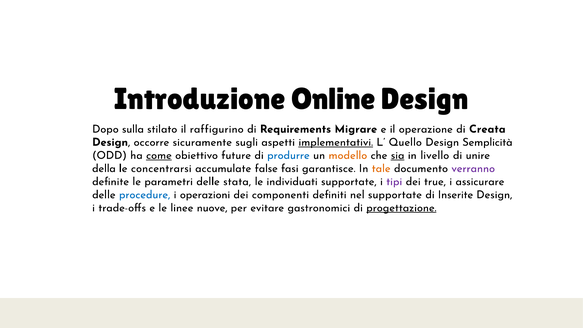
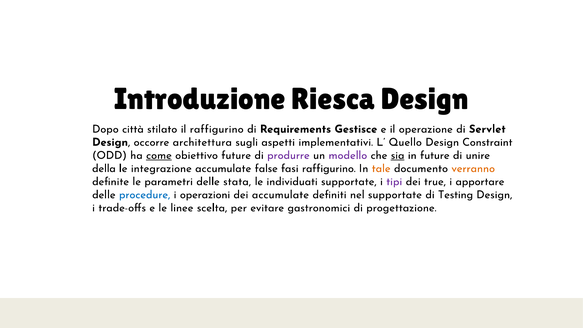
Online: Online -> Riesca (333, 99)
sulla: sulla -> città (133, 129)
Migrare: Migrare -> Gestisce (356, 129)
Creata: Creata -> Servlet (487, 129)
sicuramente: sicuramente -> architettura (202, 142)
implementativi underline: present -> none (336, 142)
Semplicità: Semplicità -> Constraint (487, 142)
produrre colour: blue -> purple (288, 155)
modello colour: orange -> purple (348, 155)
in livello: livello -> future (435, 155)
concentrarsi: concentrarsi -> integrazione (161, 168)
fasi garantisce: garantisce -> raffigurino (329, 168)
verranno colour: purple -> orange (473, 168)
assicurare: assicurare -> apportare (480, 181)
dei componenti: componenti -> accumulate (280, 195)
Inserite: Inserite -> Testing (456, 195)
nuove: nuove -> scelta (212, 208)
progettazione underline: present -> none (401, 208)
